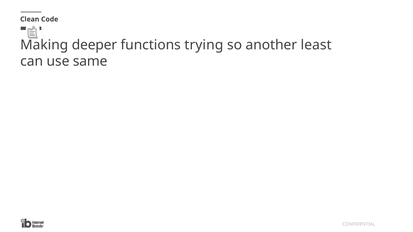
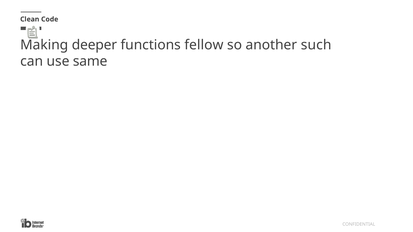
trying: trying -> fellow (204, 45)
least: least -> such (316, 45)
